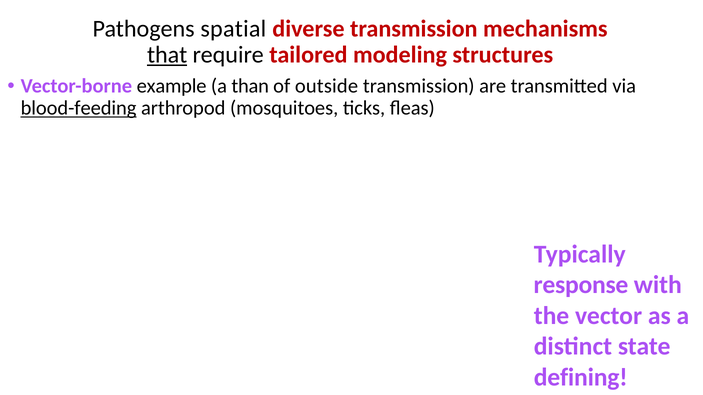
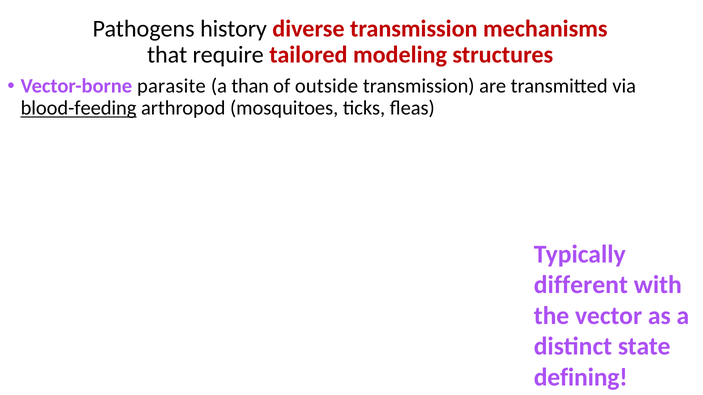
spatial: spatial -> history (234, 29)
that underline: present -> none (167, 55)
example: example -> parasite (171, 86)
response: response -> different (581, 285)
